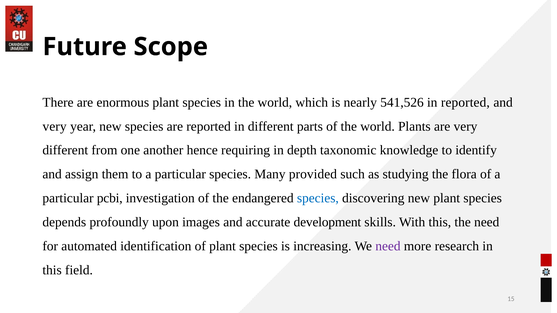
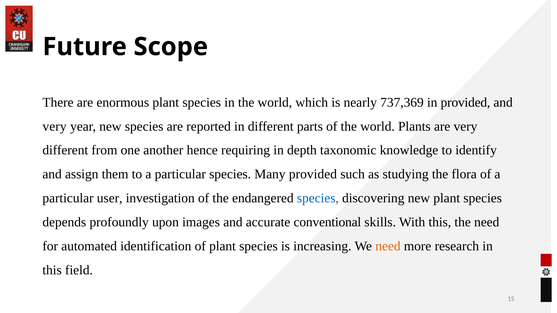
541,526: 541,526 -> 737,369 (402, 102)
in reported: reported -> provided (465, 102)
pcbi: pcbi -> user (110, 198)
development: development -> conventional (327, 222)
need colour: purple -> orange (388, 246)
